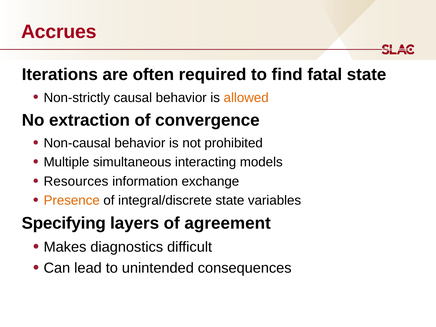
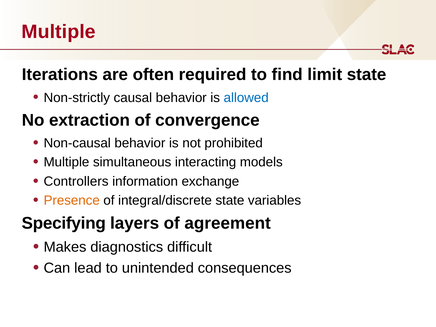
Accrues: Accrues -> Multiple (59, 32)
fatal: fatal -> limit (325, 75)
allowed colour: orange -> blue (246, 98)
Resources: Resources -> Controllers (76, 181)
